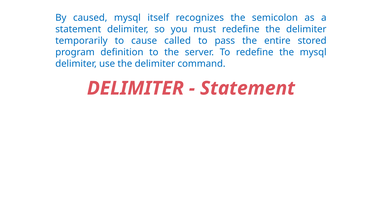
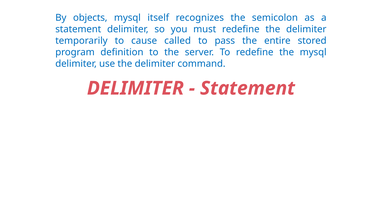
caused: caused -> objects (90, 18)
